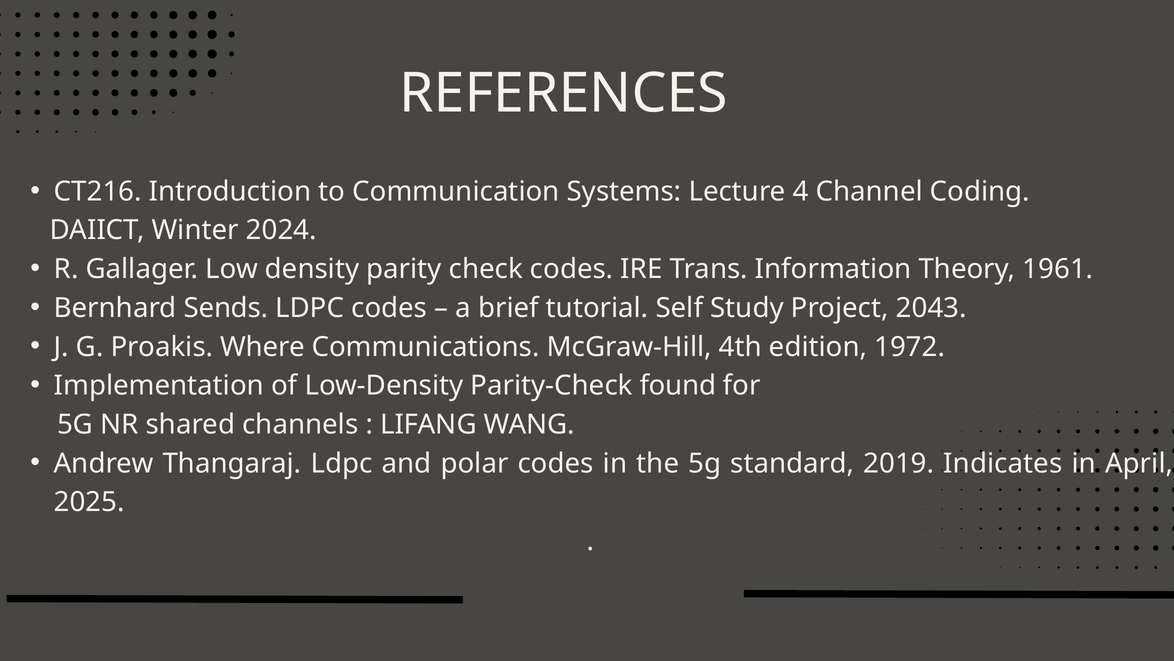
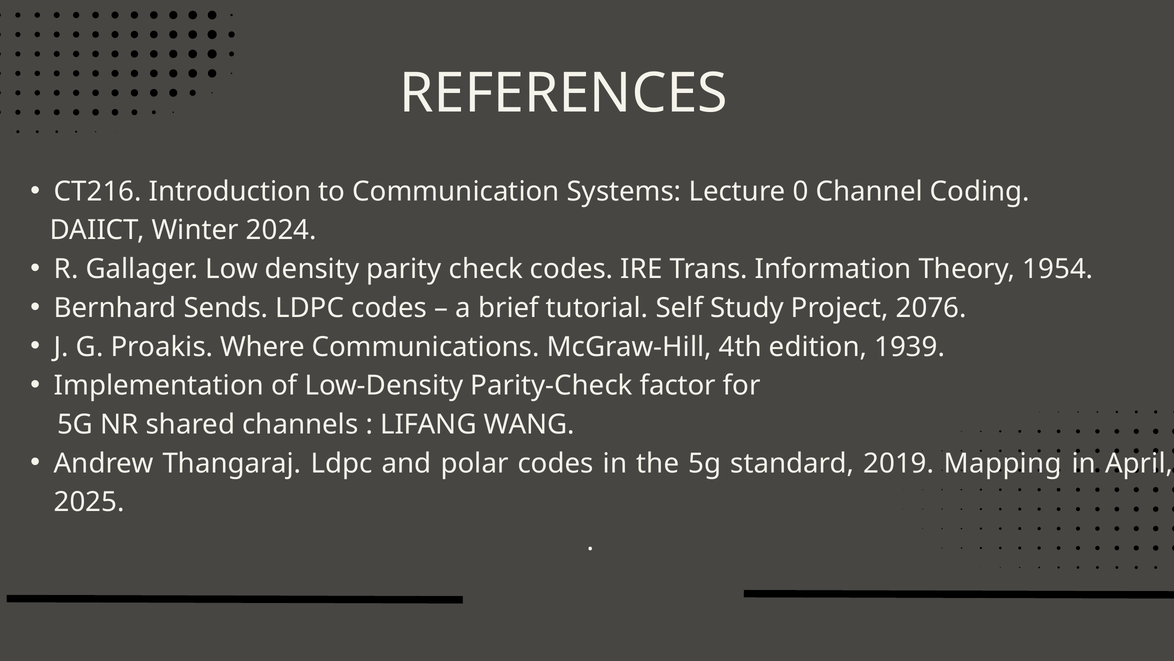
4: 4 -> 0 (801, 191)
1961: 1961 -> 1954 (1058, 269)
2043: 2043 -> 2076 (931, 308)
1972: 1972 -> 1939 (910, 347)
found: found -> factor (678, 385)
Indicates: Indicates -> Mapping (1003, 463)
